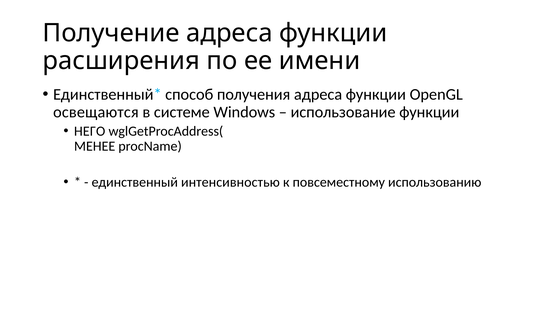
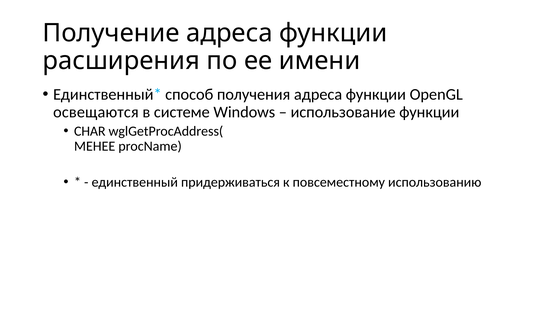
НЕГО: НЕГО -> CHAR (90, 131)
интенсивностью: интенсивностью -> придерживаться (230, 182)
